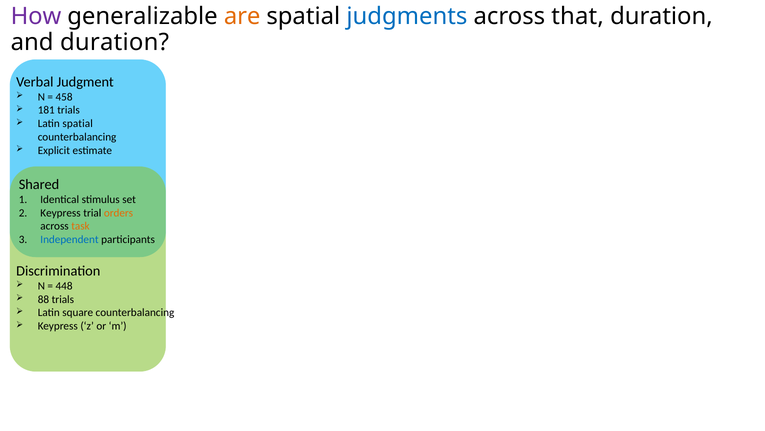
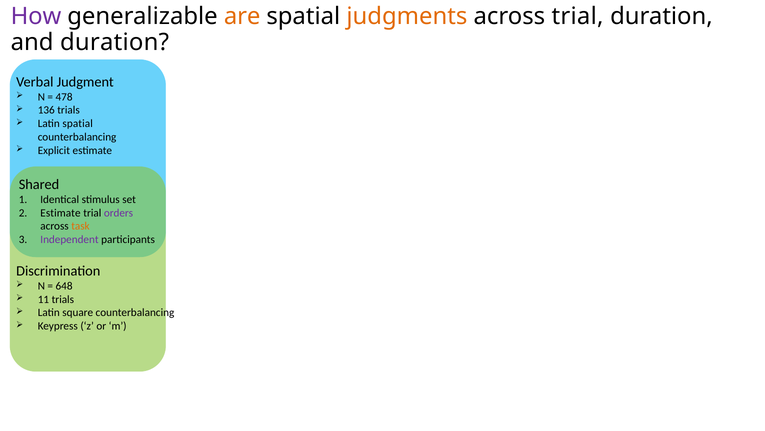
judgments colour: blue -> orange (407, 16)
across that: that -> trial (578, 16)
458: 458 -> 478 (64, 97)
181: 181 -> 136 (46, 110)
Keypress: Keypress -> Estimate (60, 212)
orders colour: orange -> purple (119, 212)
Independent colour: blue -> purple (69, 239)
448: 448 -> 648 (64, 286)
88: 88 -> 11 (43, 299)
